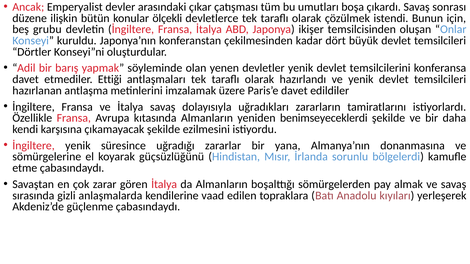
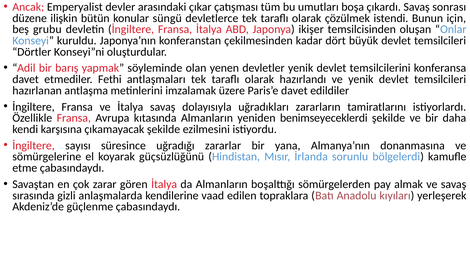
ölçekli: ölçekli -> süngü (167, 18)
Ettiği: Ettiği -> Fethi (110, 79)
İngiltere yenik: yenik -> sayısı (78, 146)
